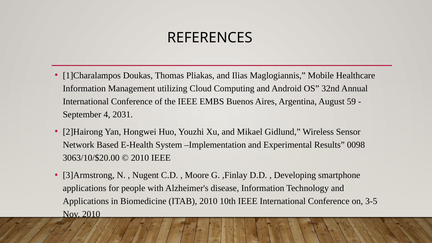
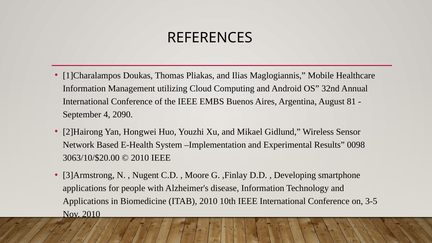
59: 59 -> 81 (351, 101)
2031: 2031 -> 2090 (123, 114)
